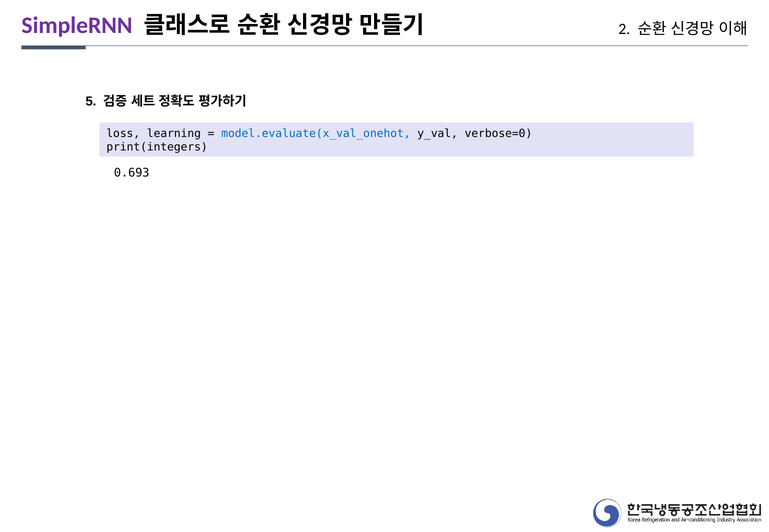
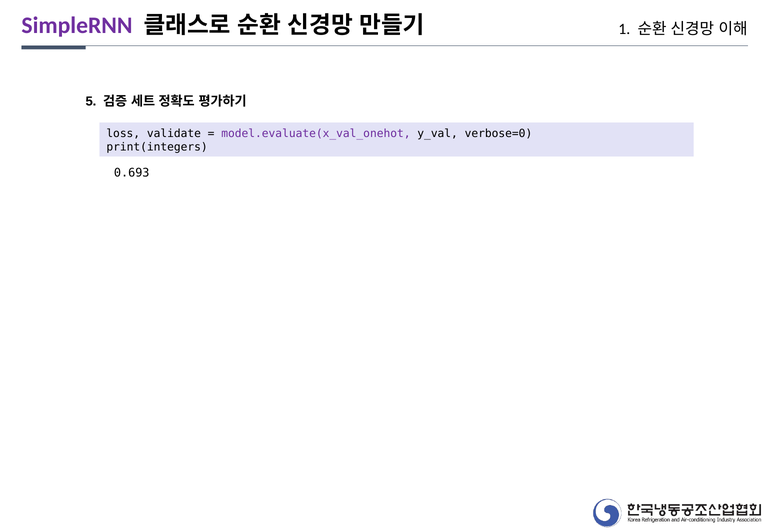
2: 2 -> 1 (624, 29)
learning: learning -> validate (174, 134)
model.evaluate(x_val_onehot colour: blue -> purple (316, 134)
